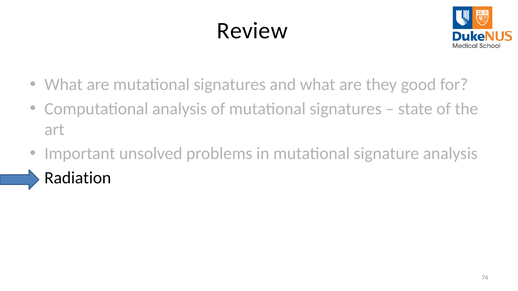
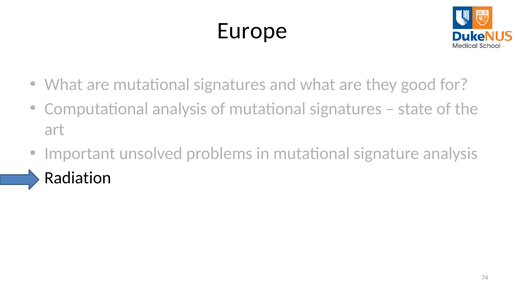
Review: Review -> Europe (252, 31)
